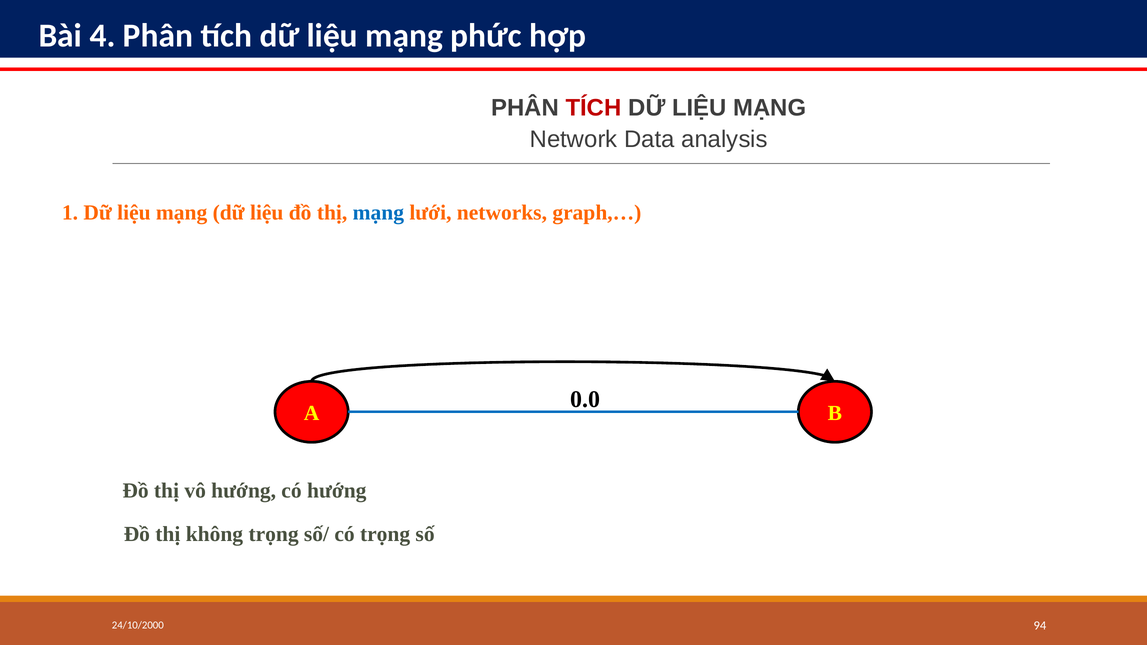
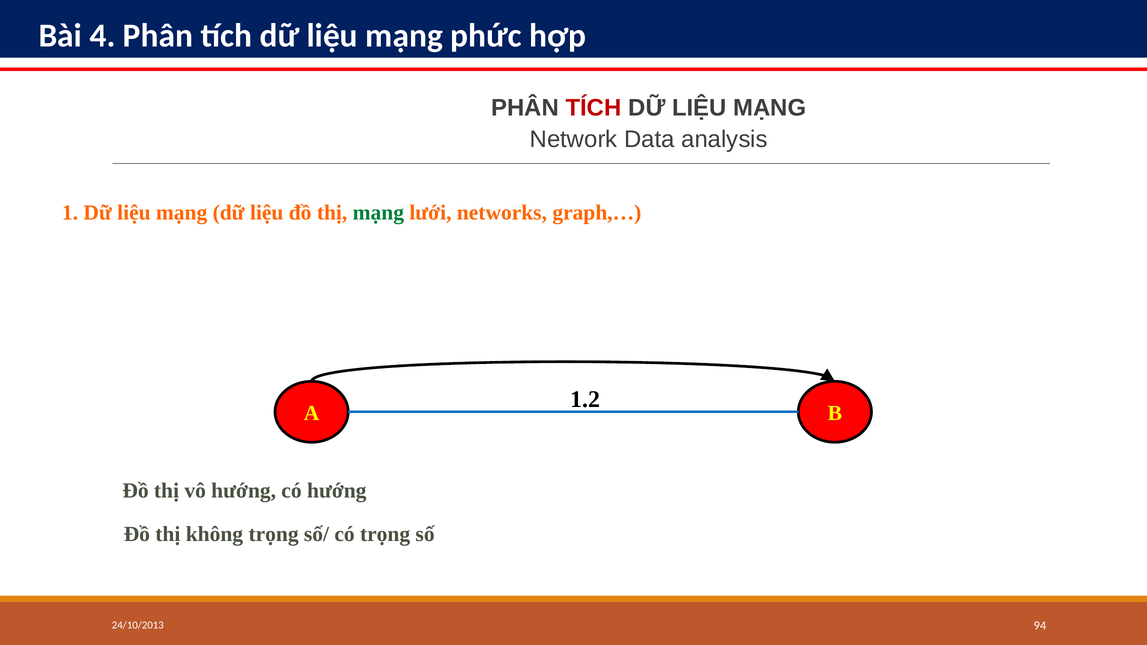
mạng colour: blue -> green (378, 213)
0.0: 0.0 -> 1.2 (585, 399)
24/10/2000: 24/10/2000 -> 24/10/2013 (138, 626)
